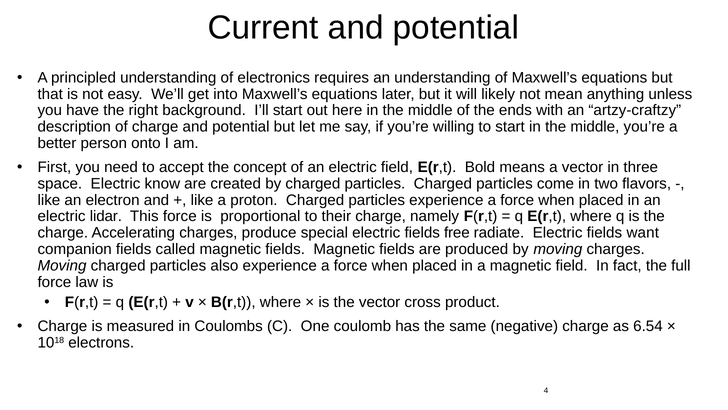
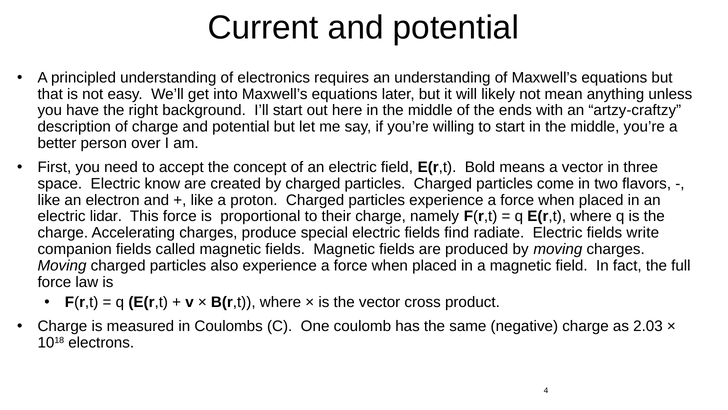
onto: onto -> over (146, 143)
free: free -> find (457, 233)
want: want -> write (643, 233)
6.54: 6.54 -> 2.03 (648, 326)
